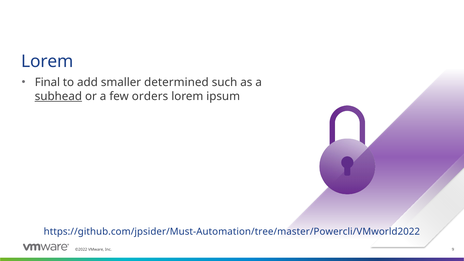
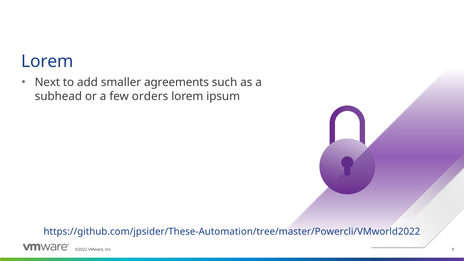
Final: Final -> Next (47, 83)
determined: determined -> agreements (177, 83)
subhead underline: present -> none (58, 96)
https://github.com/jpsider/Must-Automation/tree/master/Powercli/VMworld2022: https://github.com/jpsider/Must-Automation/tree/master/Powercli/VMworld2022 -> https://github.com/jpsider/These-Automation/tree/master/Powercli/VMworld2022 (232, 232)
